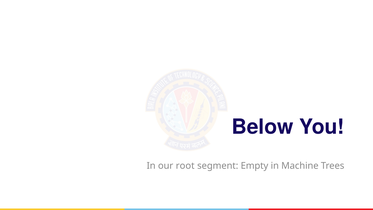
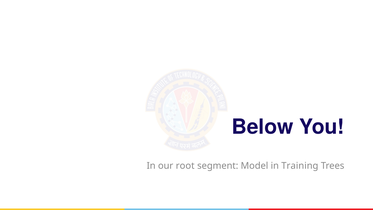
Empty: Empty -> Model (254, 166)
Machine: Machine -> Training (300, 166)
